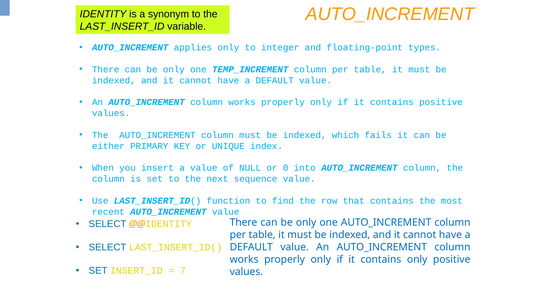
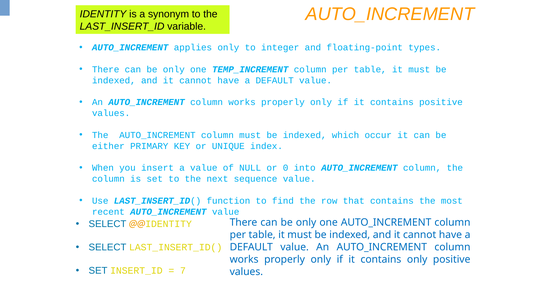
fails: fails -> occur (378, 135)
